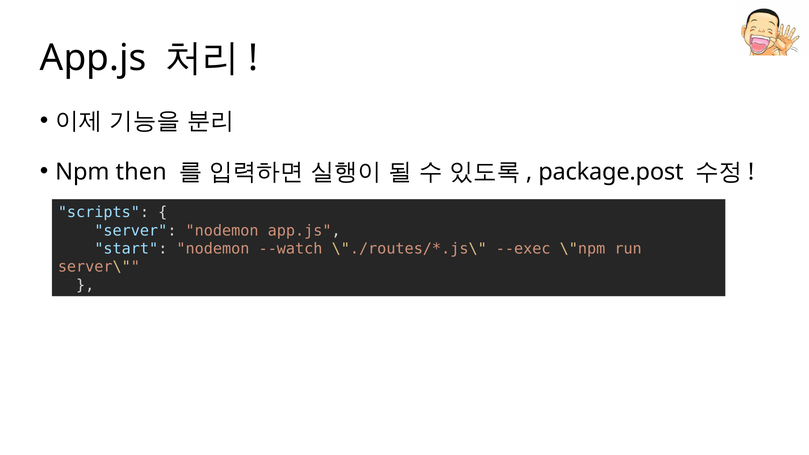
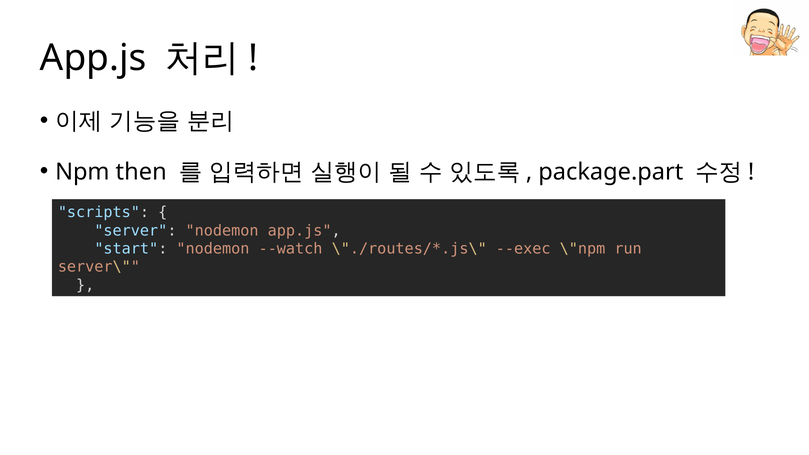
package.post: package.post -> package.part (611, 172)
